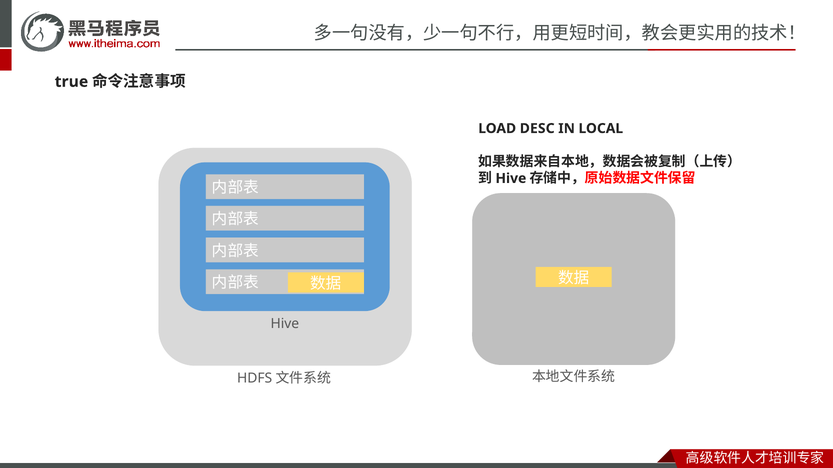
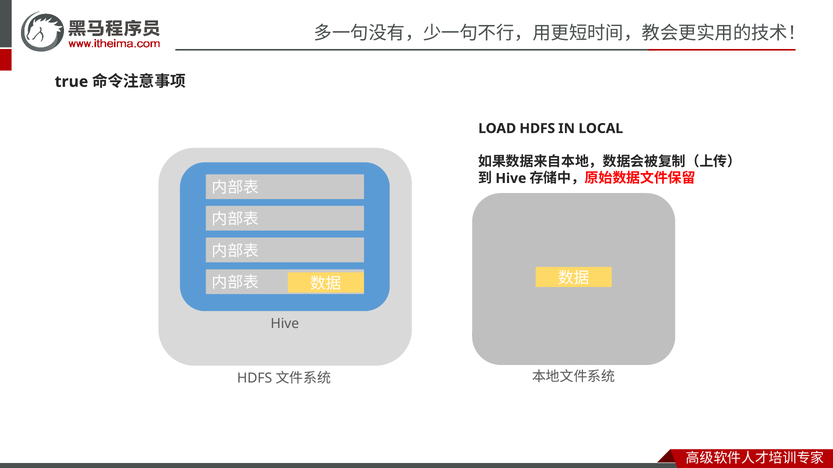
DESC: DESC -> HDFS (537, 129)
